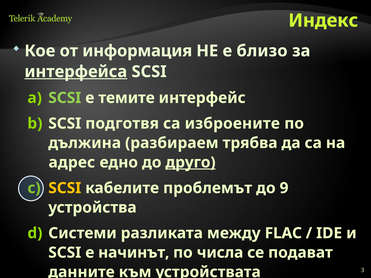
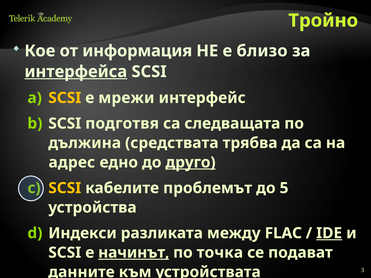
Индекс: Индекс -> Тройно (323, 21)
SCSI colour: light green -> yellow (65, 98)
темите: темите -> мрежи (126, 98)
изброените: изброените -> следващата (232, 124)
разбираем: разбираем -> средствата (172, 143)
9: 9 -> 5 (284, 188)
Системи: Системи -> Индекси (83, 233)
IDE underline: none -> present (329, 233)
начинът underline: none -> present (134, 253)
числа: числа -> точка (220, 253)
